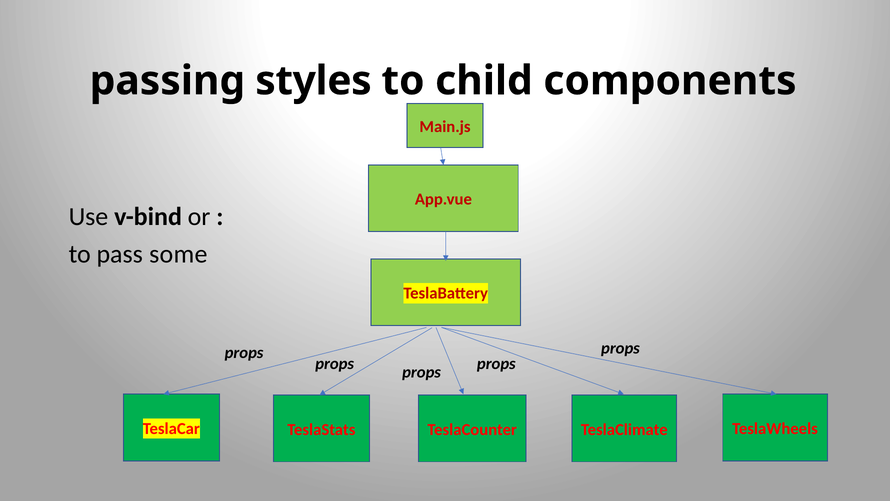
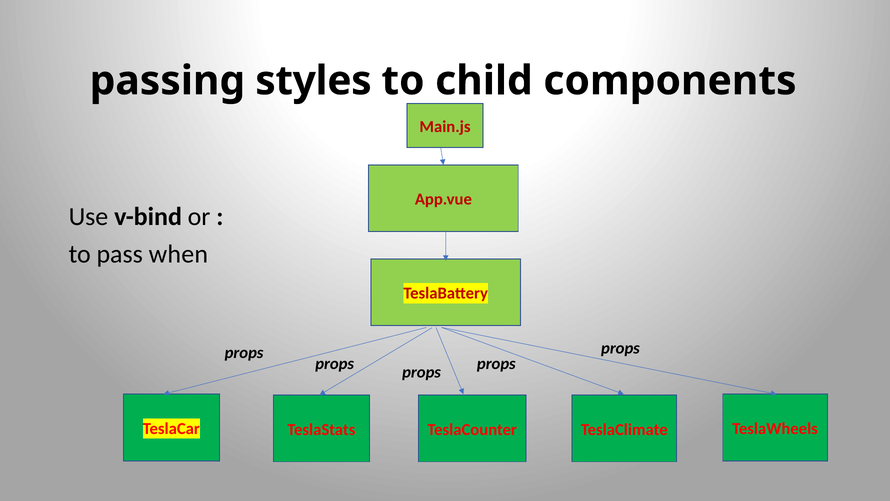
some: some -> when (178, 254)
